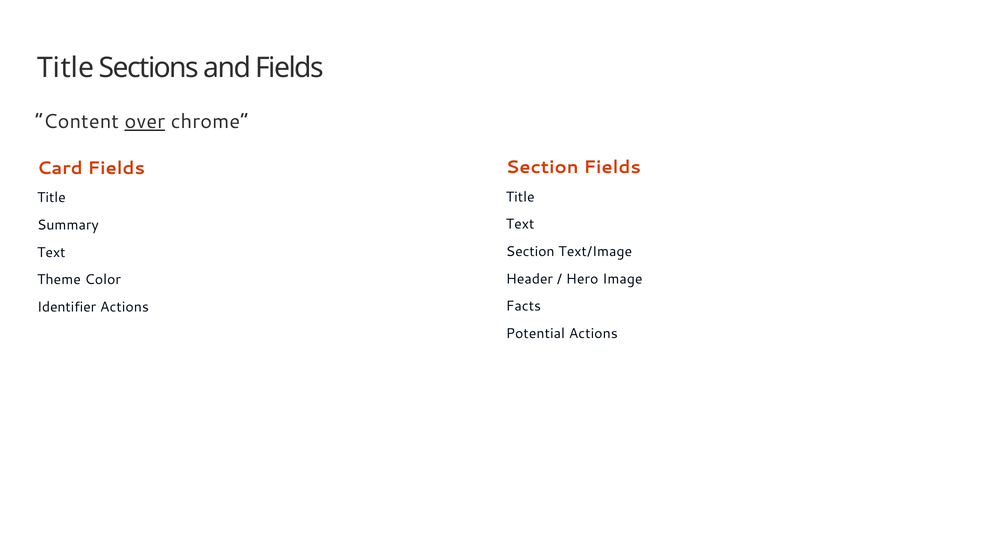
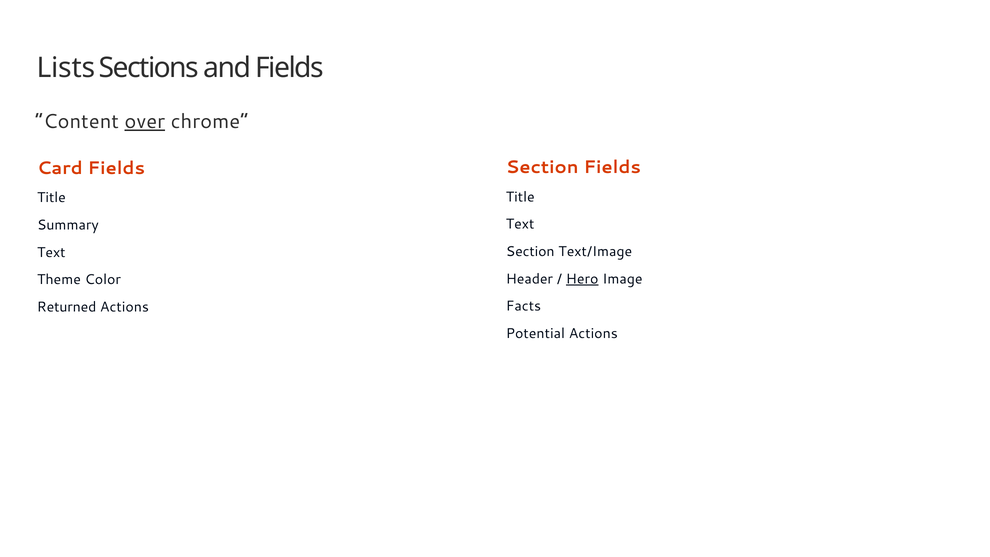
Title: Title -> Lists (66, 68)
Hero underline: none -> present (582, 279)
Identifier: Identifier -> Returned (67, 307)
